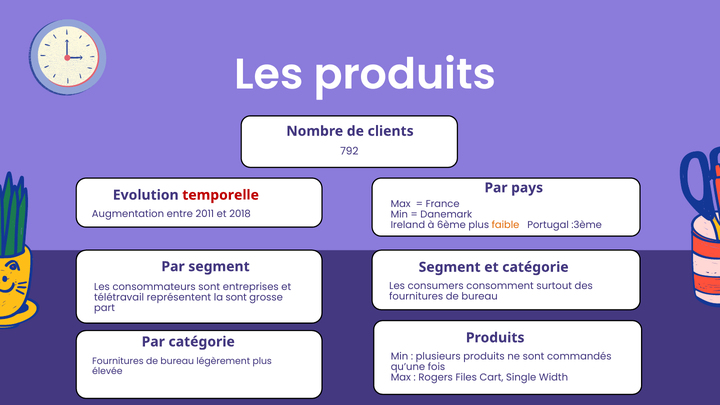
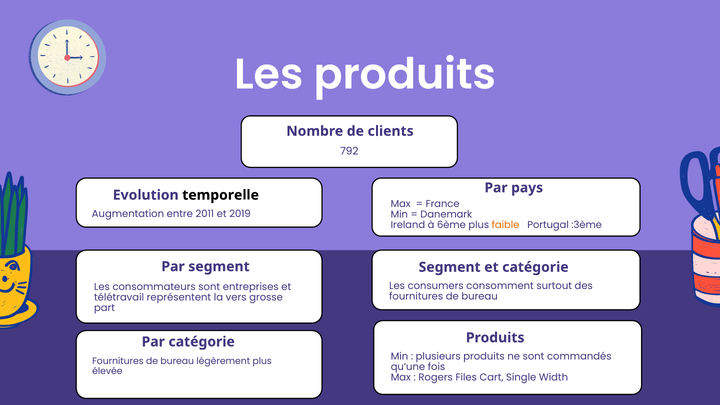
temporelle colour: red -> black (221, 195)
2018: 2018 -> 2019 (240, 214)
la sont: sont -> vers (236, 297)
